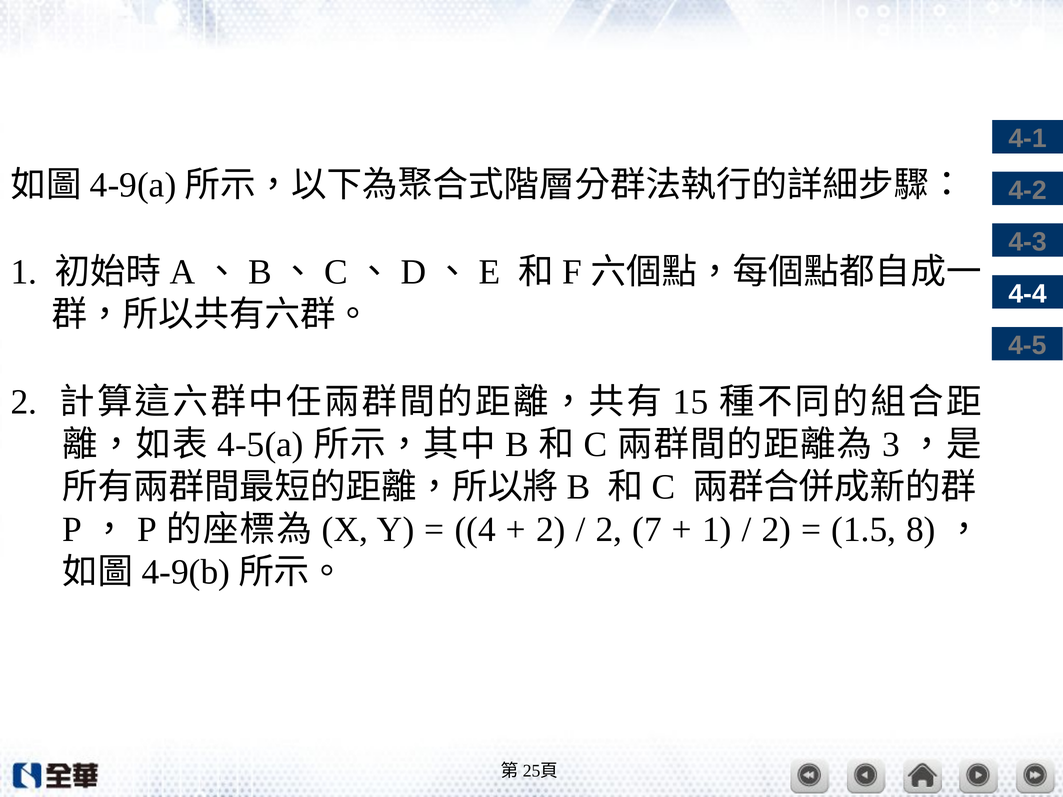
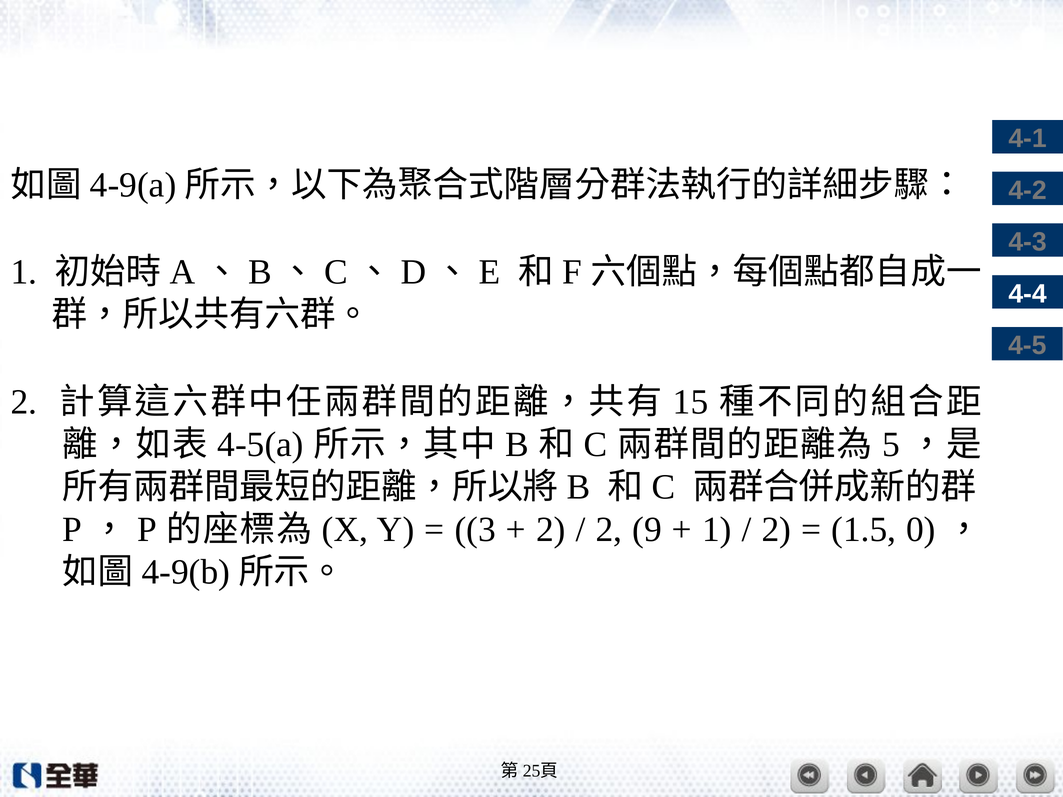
3: 3 -> 5 (891, 445)
4: 4 -> 3 (475, 530)
7: 7 -> 9 (647, 530)
8: 8 -> 0 (921, 530)
